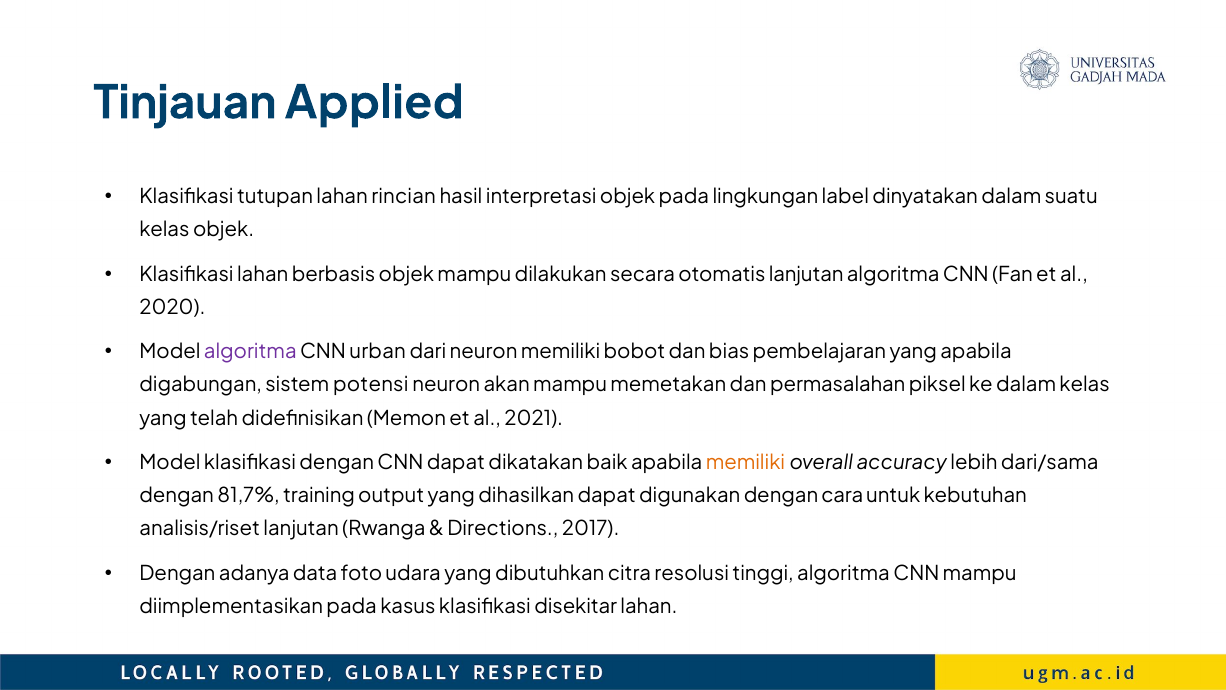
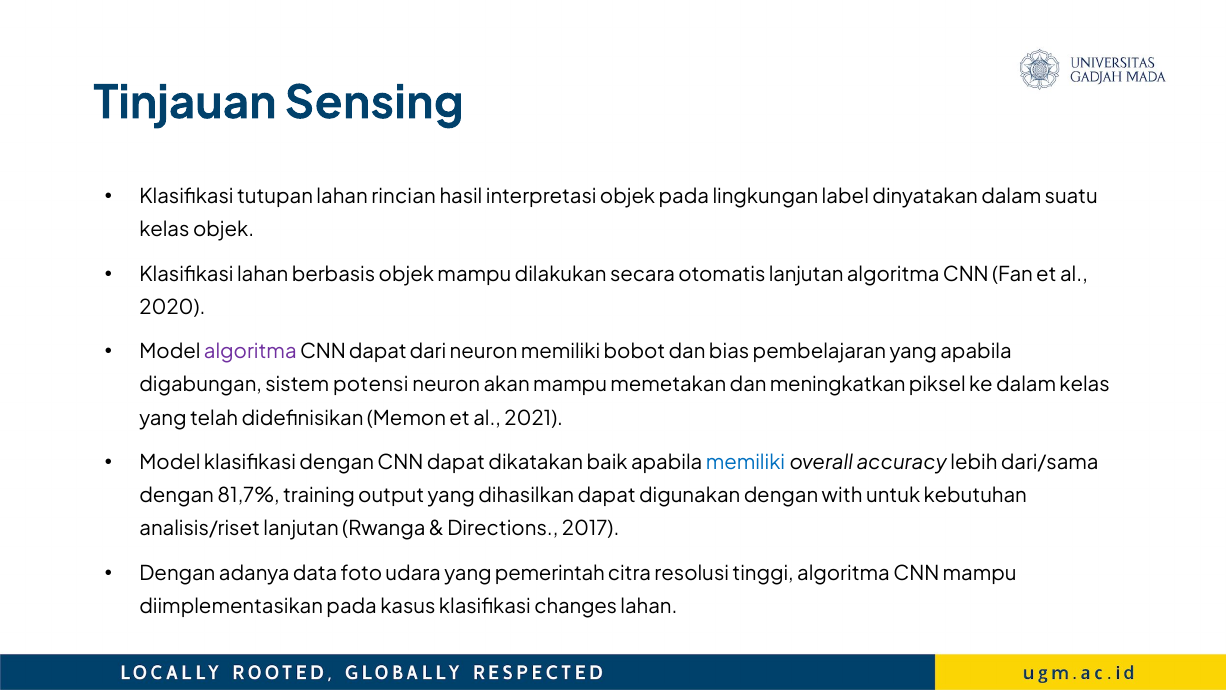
Applied: Applied -> Sensing (374, 103)
urban: urban -> dapat (378, 352)
permasalahan: permasalahan -> meningkatkan (838, 385)
memiliki colour: orange -> blue (745, 463)
cara: cara -> with (842, 496)
dibutuhkan: dibutuhkan -> pemerintah (550, 573)
disekitar: disekitar -> changes (576, 606)
